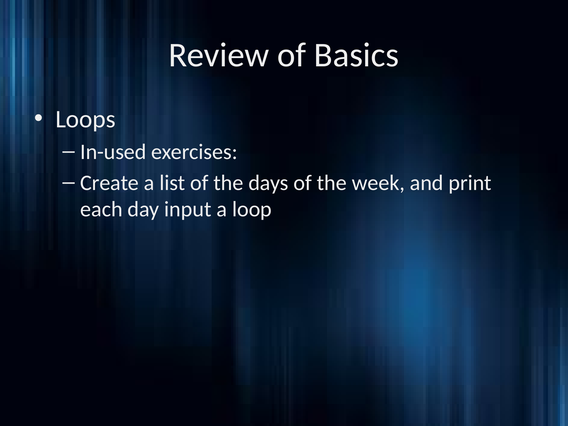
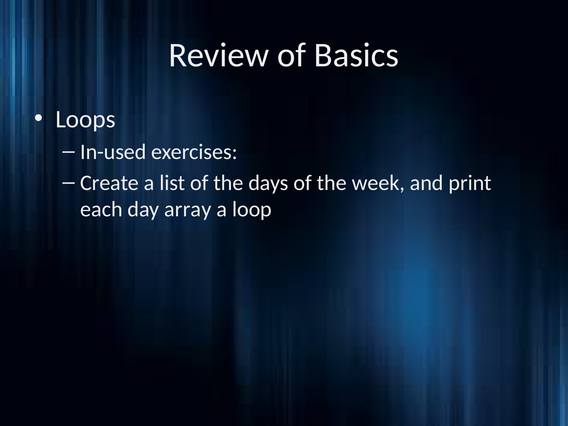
input: input -> array (188, 209)
